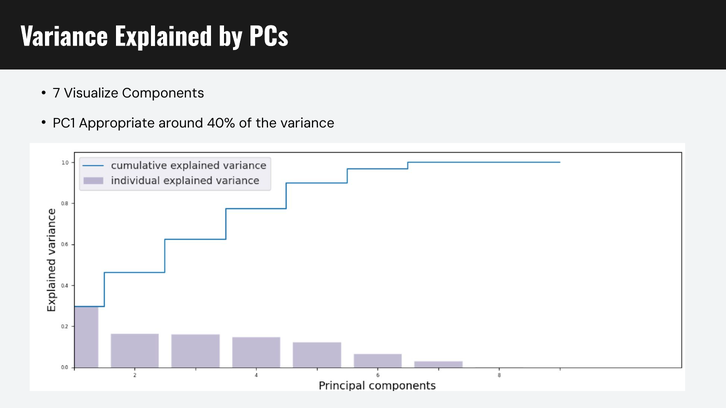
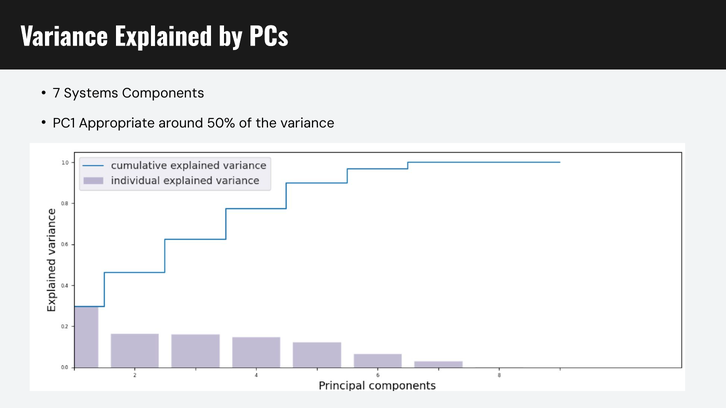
Visualize: Visualize -> Systems (91, 93)
40%: 40% -> 50% (221, 123)
